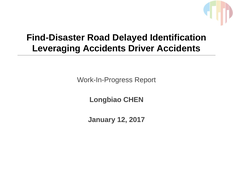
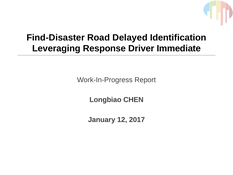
Leveraging Accidents: Accidents -> Response (104, 48)
Driver Accidents: Accidents -> Immediate (179, 48)
